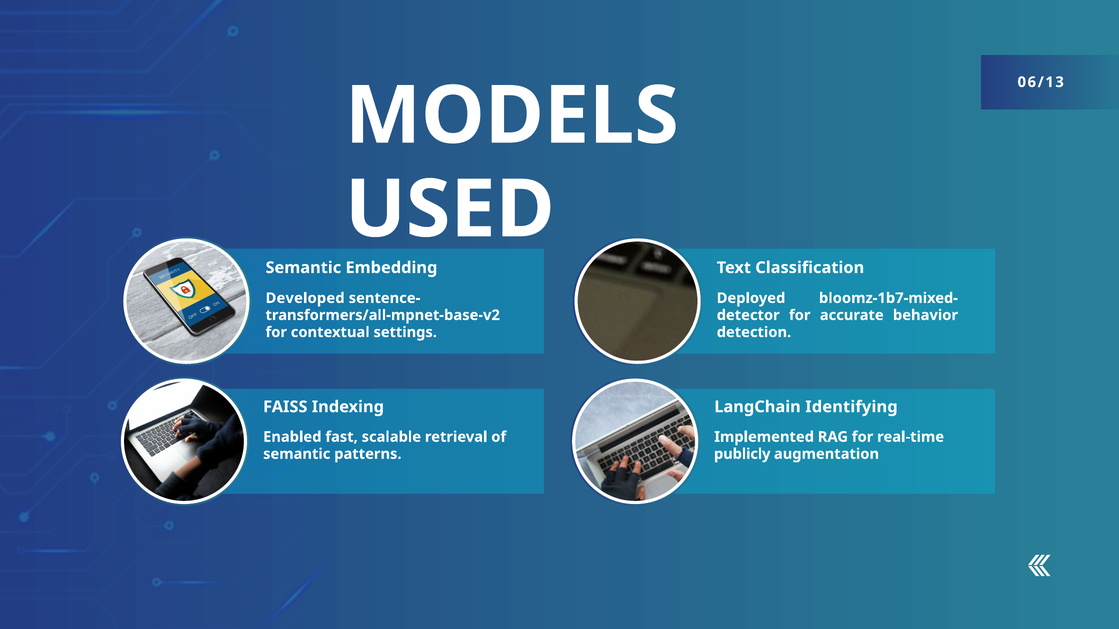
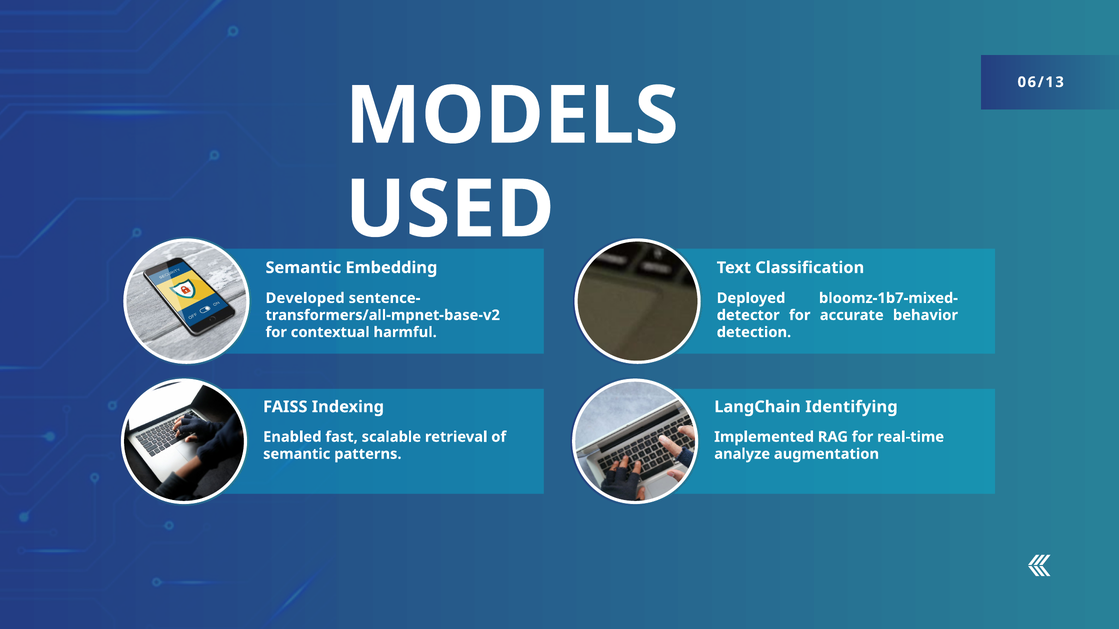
settings: settings -> harmful (405, 332)
publicly: publicly -> analyze (742, 454)
